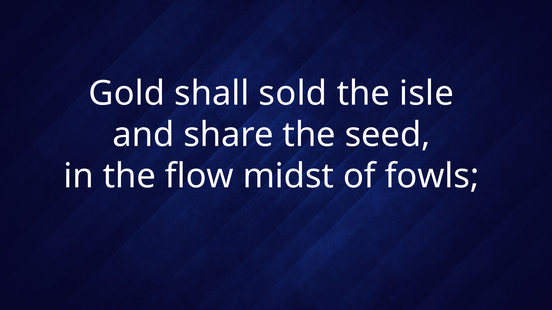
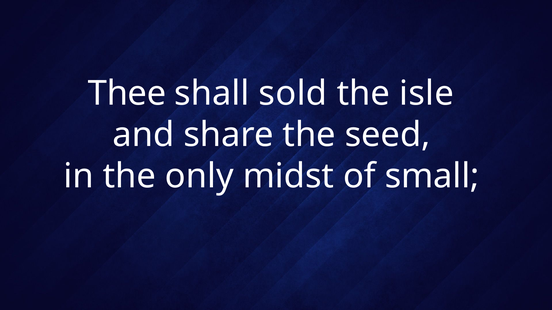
Gold: Gold -> Thee (127, 94)
flow: flow -> only (199, 177)
fowls: fowls -> small (432, 177)
